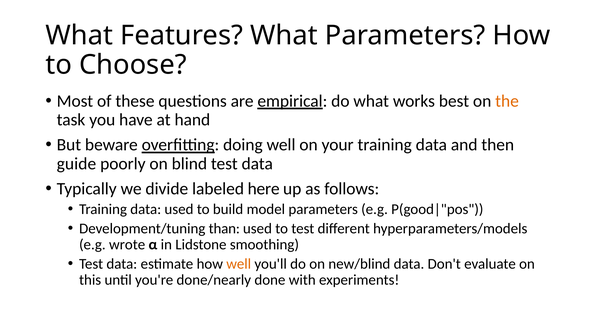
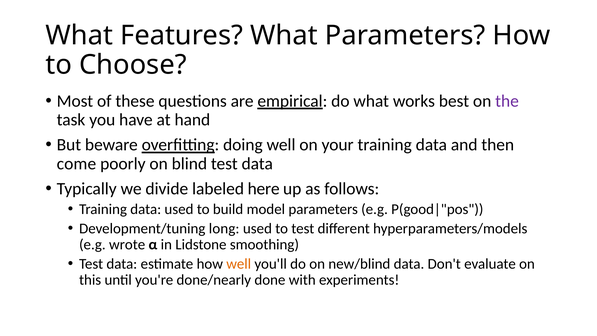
the colour: orange -> purple (507, 101)
guide: guide -> come (76, 164)
than: than -> long (224, 228)
